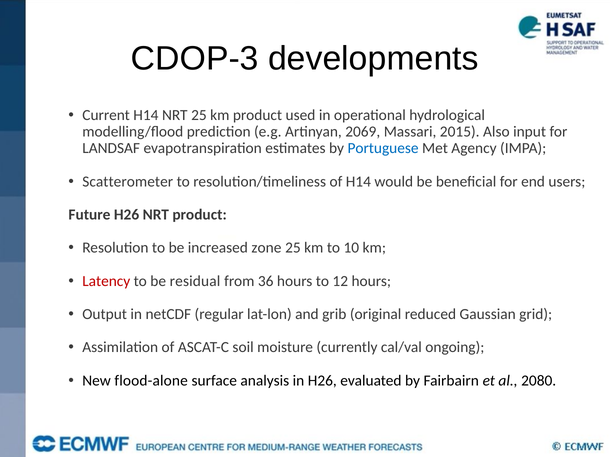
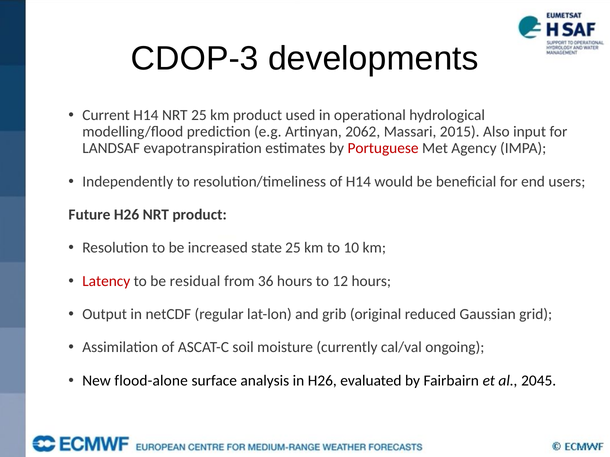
2069: 2069 -> 2062 (363, 132)
Portuguese colour: blue -> red (383, 149)
Scatterometer: Scatterometer -> Independently (128, 182)
zone: zone -> state (267, 248)
2080: 2080 -> 2045 (539, 381)
